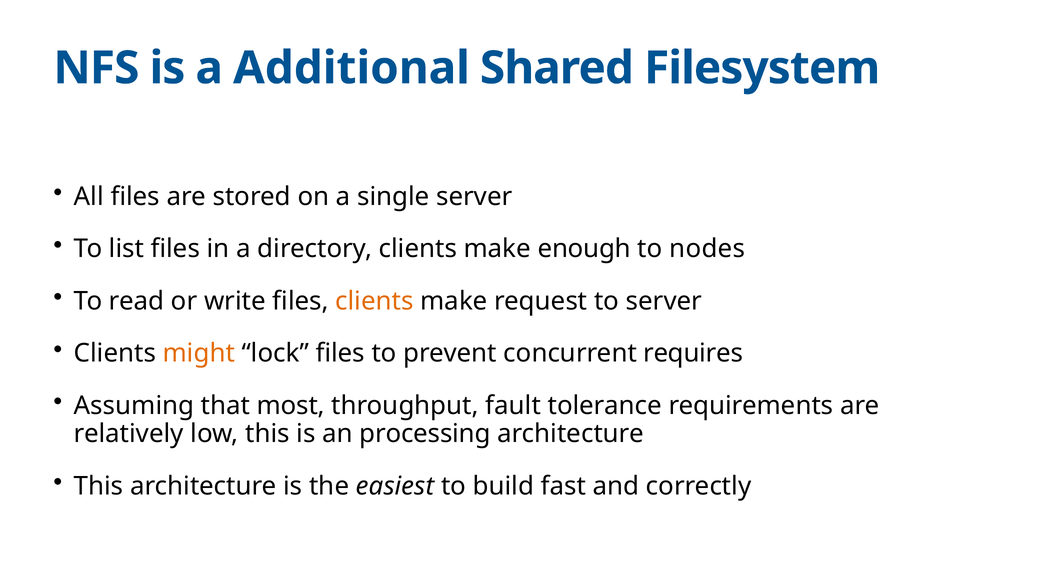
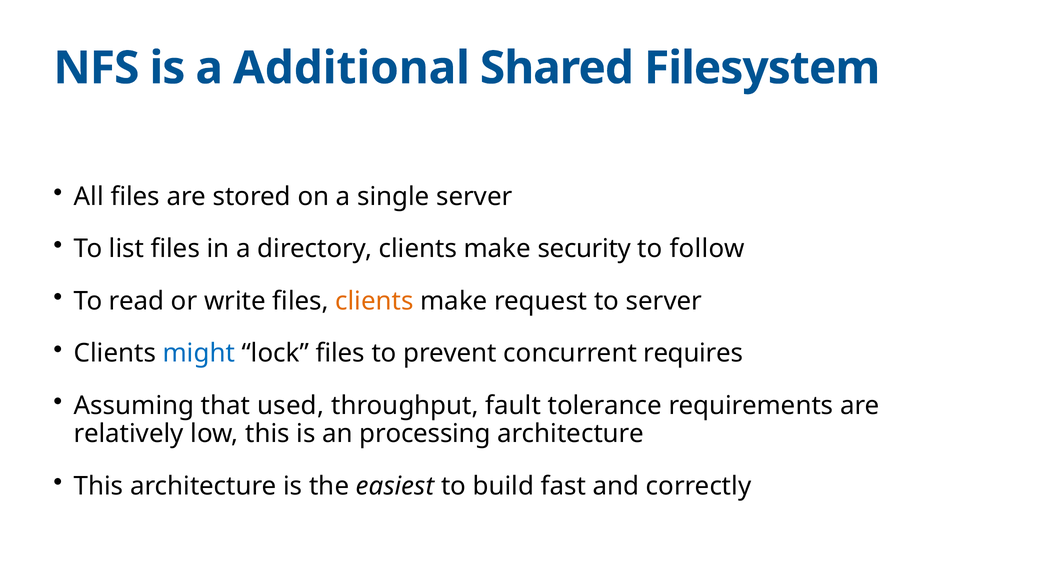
enough: enough -> security (584, 249)
nodes: nodes -> follow (707, 249)
might colour: orange -> blue (199, 354)
most: most -> used (291, 406)
